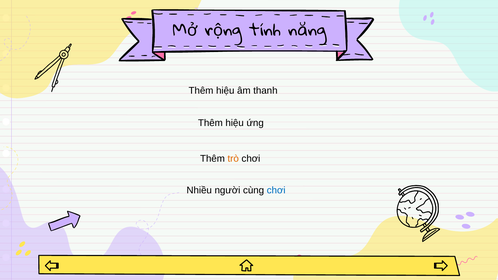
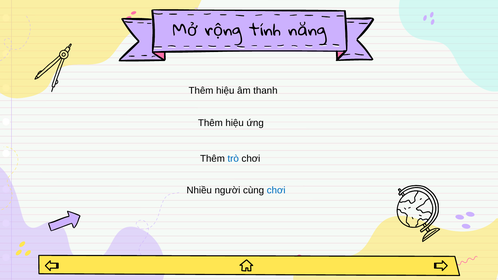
trò colour: orange -> blue (233, 159)
